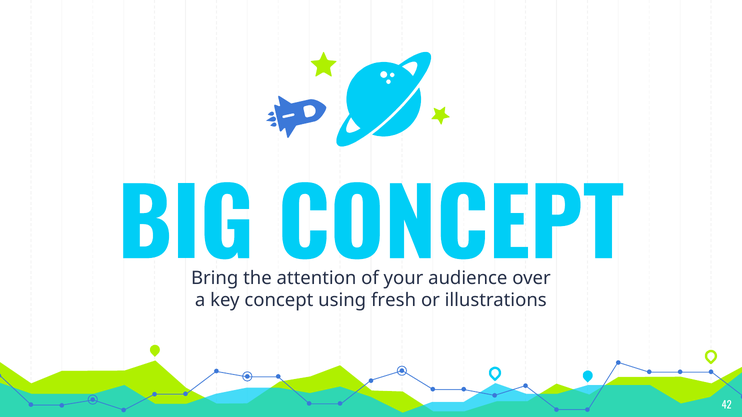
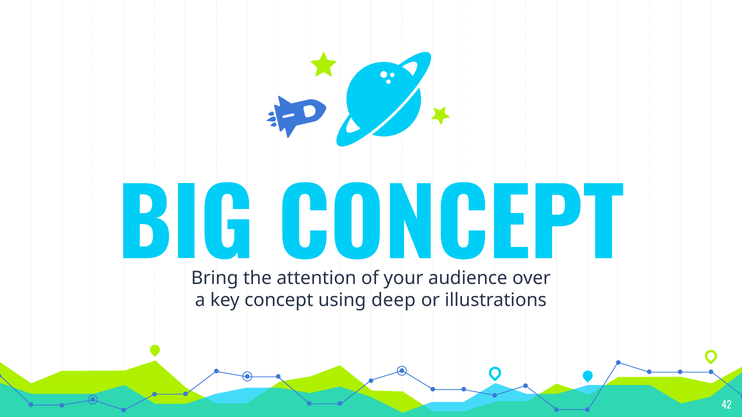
fresh: fresh -> deep (394, 300)
